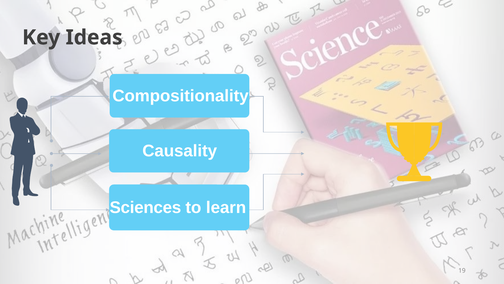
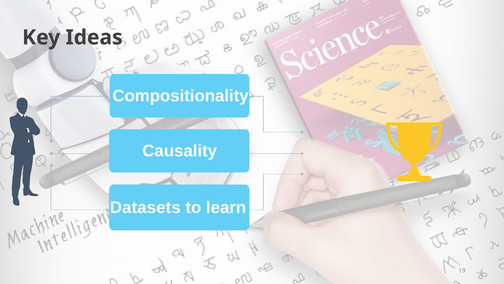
Sciences: Sciences -> Datasets (145, 207)
